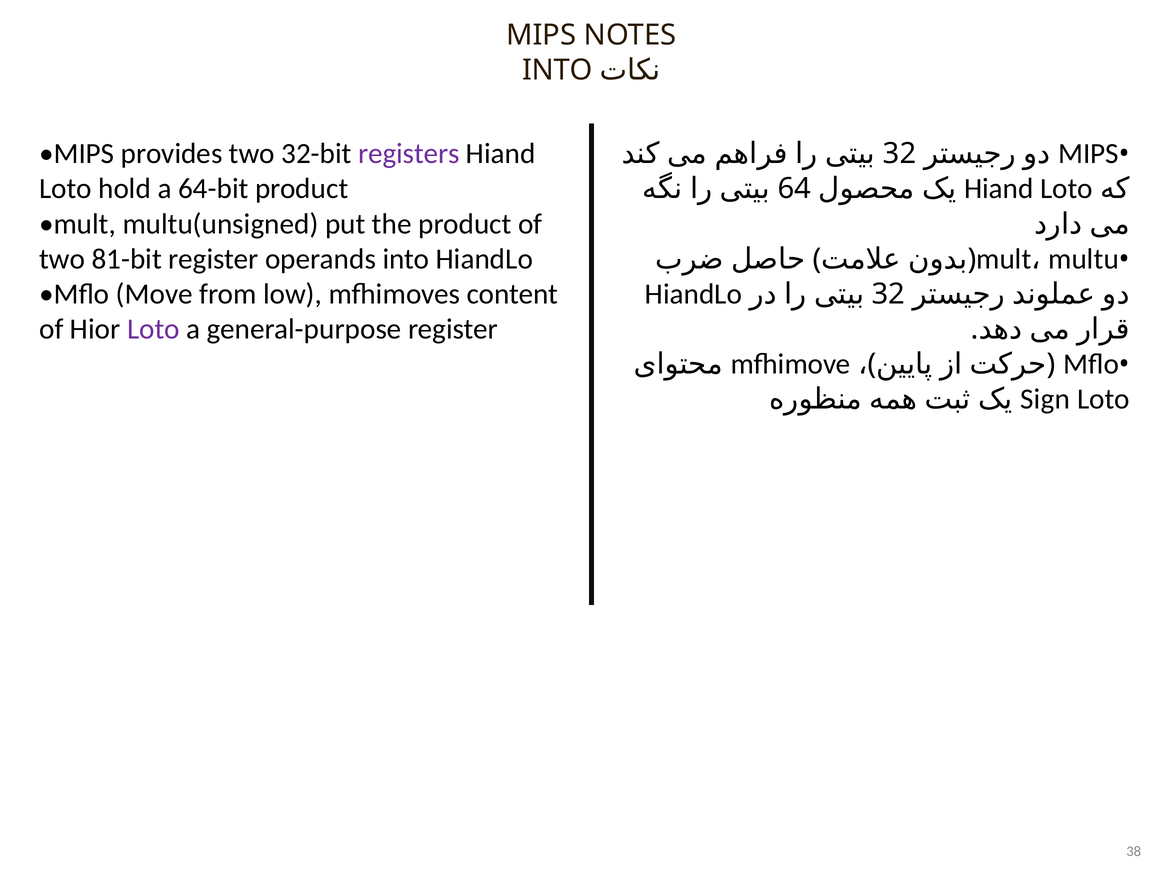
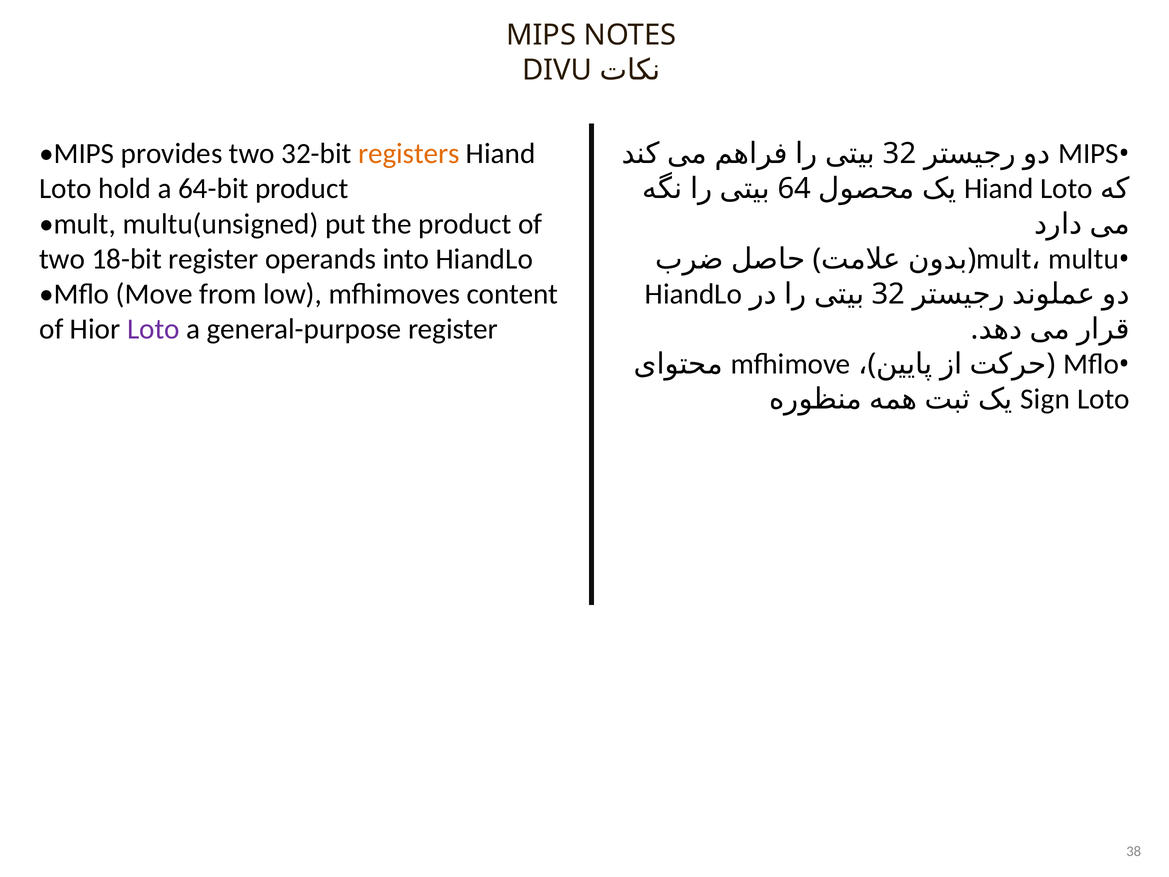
INTO: INTO -> DIVU (557, 70)
registers colour: purple -> orange (409, 154)
81-bit: 81-bit -> 18-bit (127, 259)
